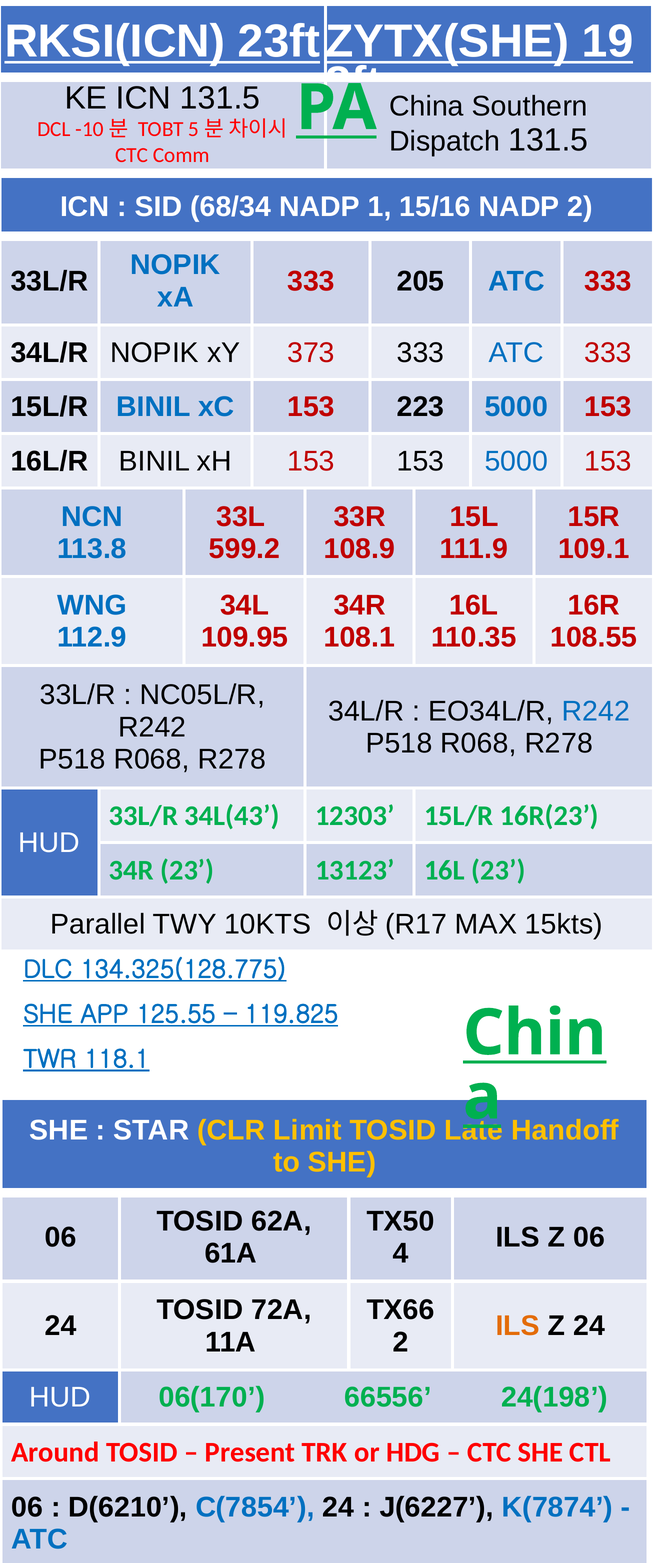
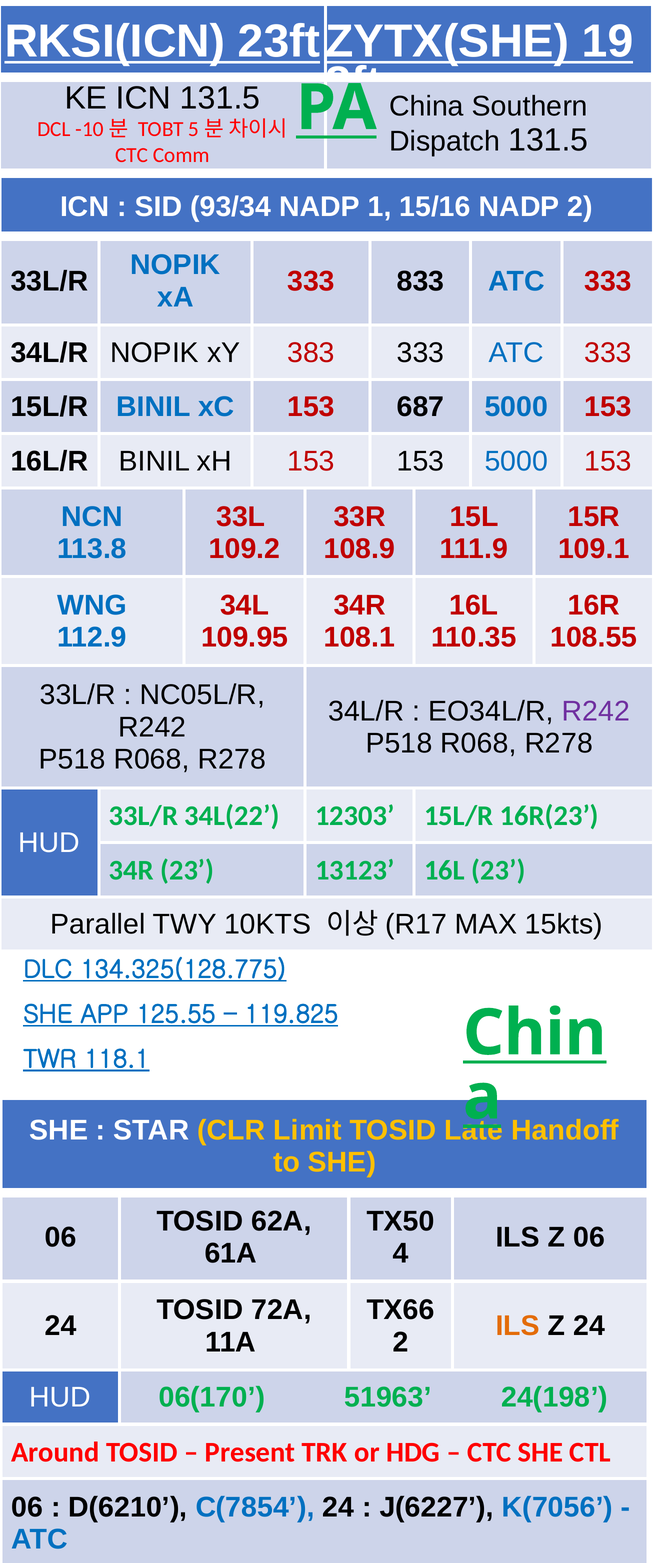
68/34: 68/34 -> 93/34 (231, 207)
205: 205 -> 833 (420, 281)
373: 373 -> 383 (311, 352)
223: 223 -> 687 (420, 407)
599.2: 599.2 -> 109.2 (245, 549)
R242 colour: blue -> purple (596, 711)
34L(43: 34L(43 -> 34L(22 (232, 816)
66556: 66556 -> 51963 (388, 1397)
K(7874: K(7874 -> K(7056 (557, 1507)
